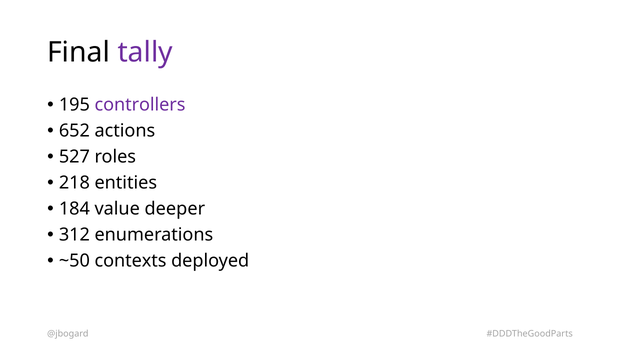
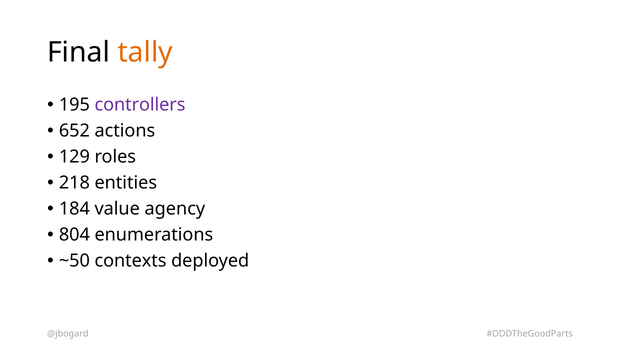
tally colour: purple -> orange (145, 52)
527: 527 -> 129 (74, 157)
deeper: deeper -> agency (175, 209)
312: 312 -> 804 (74, 235)
